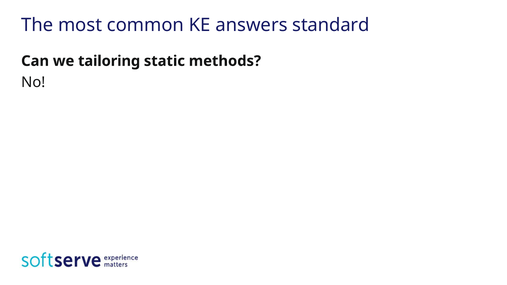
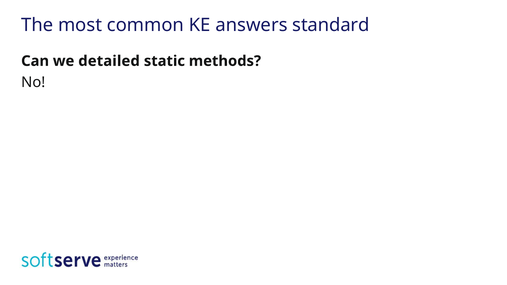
tailoring: tailoring -> detailed (109, 61)
